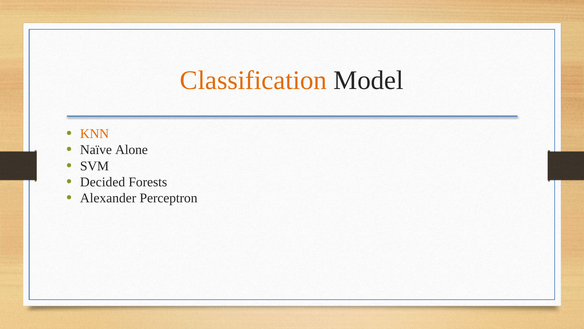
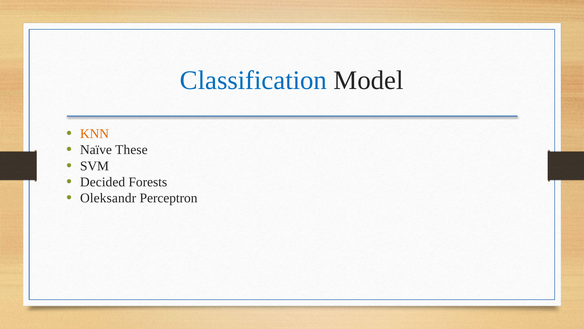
Classification colour: orange -> blue (253, 80)
Alone: Alone -> These (131, 150)
Alexander: Alexander -> Oleksandr (108, 198)
